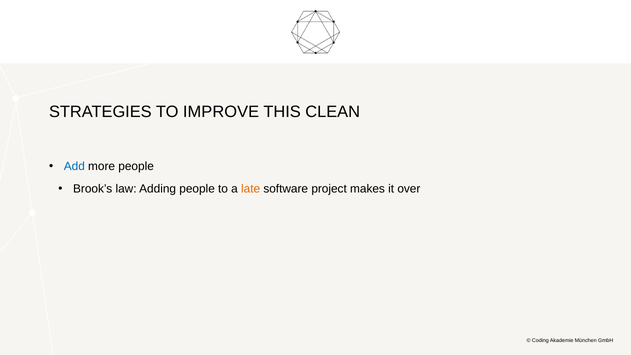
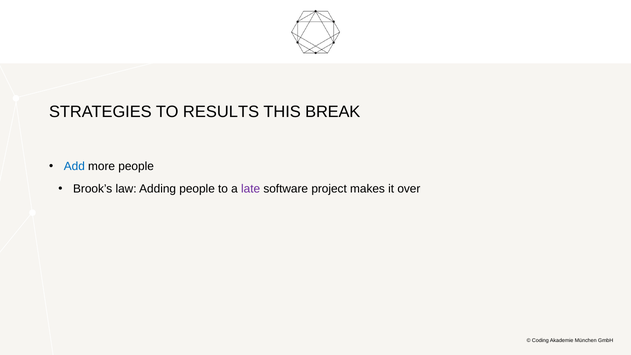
IMPROVE: IMPROVE -> RESULTS (221, 112)
CLEAN: CLEAN -> BREAK (333, 112)
late colour: orange -> purple (251, 189)
